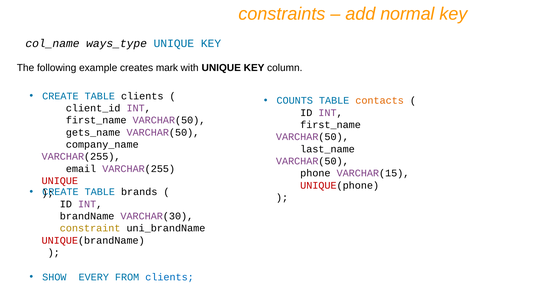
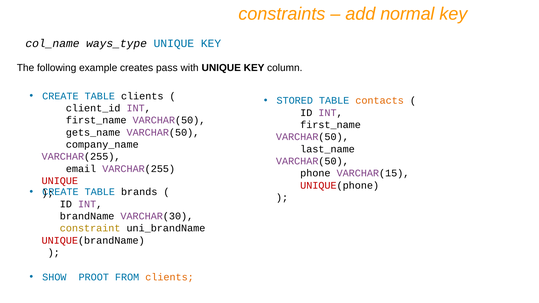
mark: mark -> pass (167, 68)
COUNTS: COUNTS -> STORED (295, 101)
EVERY: EVERY -> PROOT (94, 277)
clients colour: blue -> orange (170, 277)
